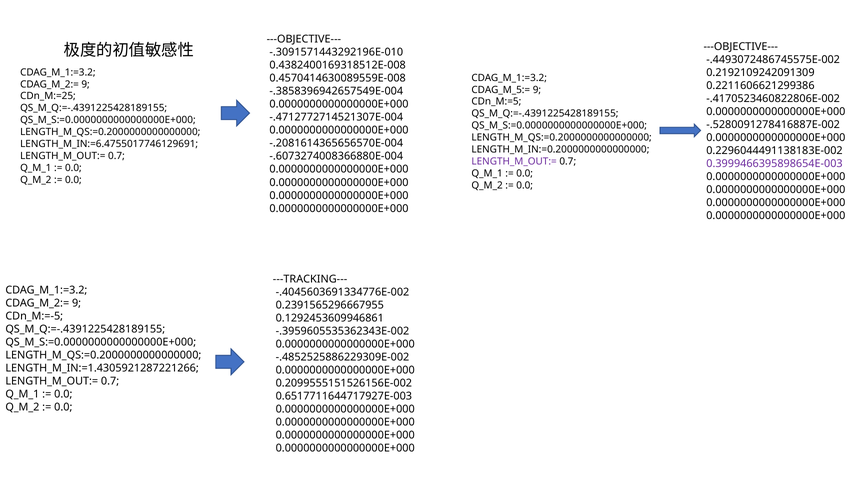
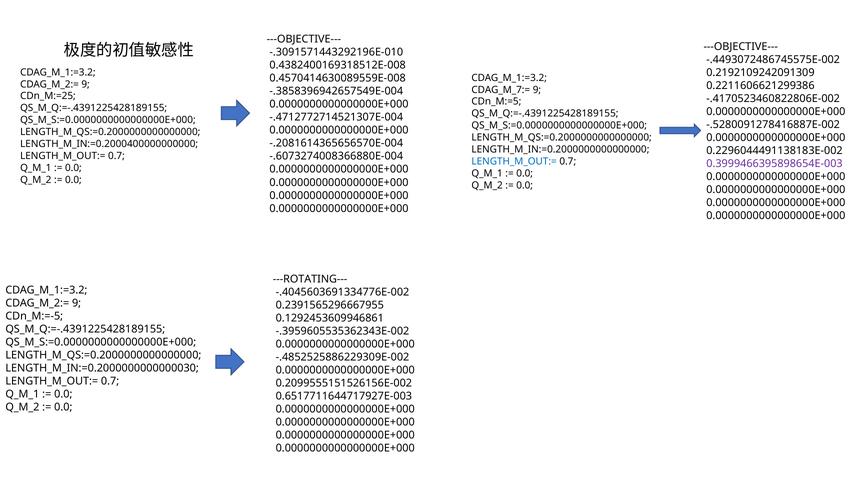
CDAG_M_5:=: CDAG_M_5:= -> CDAG_M_7:= (501, 90)
LENGTH_M_IN:=6.4755017746129691: LENGTH_M_IN:=6.4755017746129691 -> LENGTH_M_IN:=0.2000400000000000 (109, 144)
LENGTH_M_OUT:= colour: purple -> blue (514, 161)
---TRACKING---: ---TRACKING--- -> ---ROTATING--- (310, 279)
LENGTH_M_IN:=1.4305921287221266: LENGTH_M_IN:=1.4305921287221266 -> LENGTH_M_IN:=0.2000000000000030 (102, 369)
